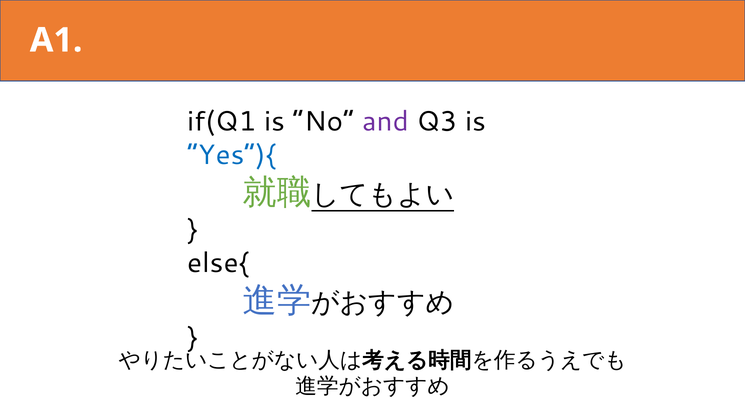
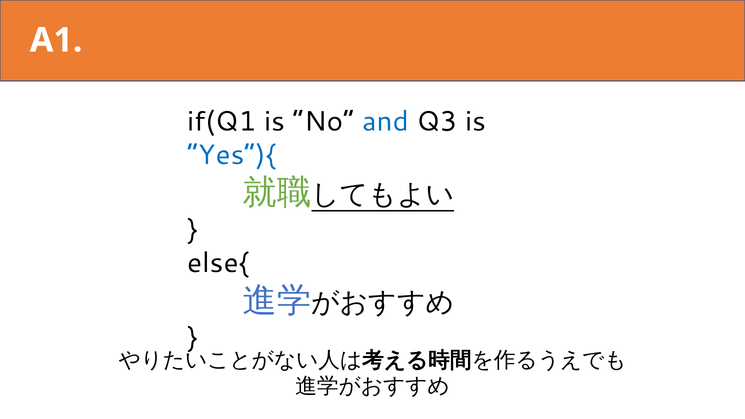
and colour: purple -> blue (385, 121)
